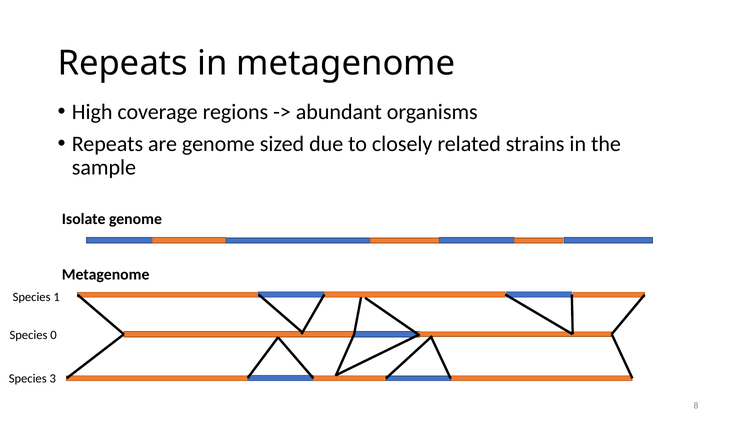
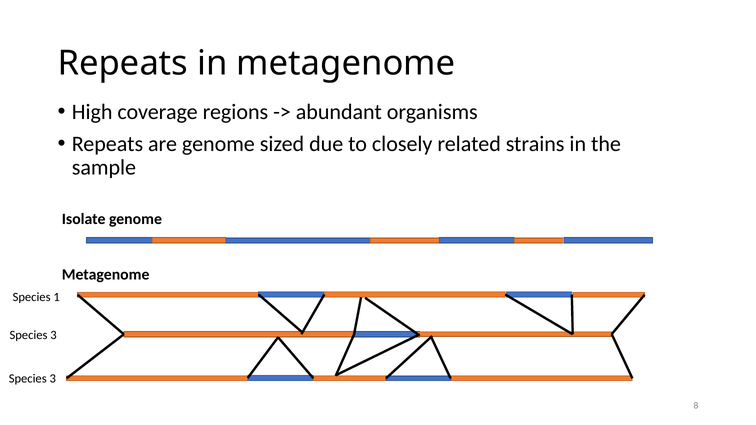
0: 0 -> 3 (54, 335)
